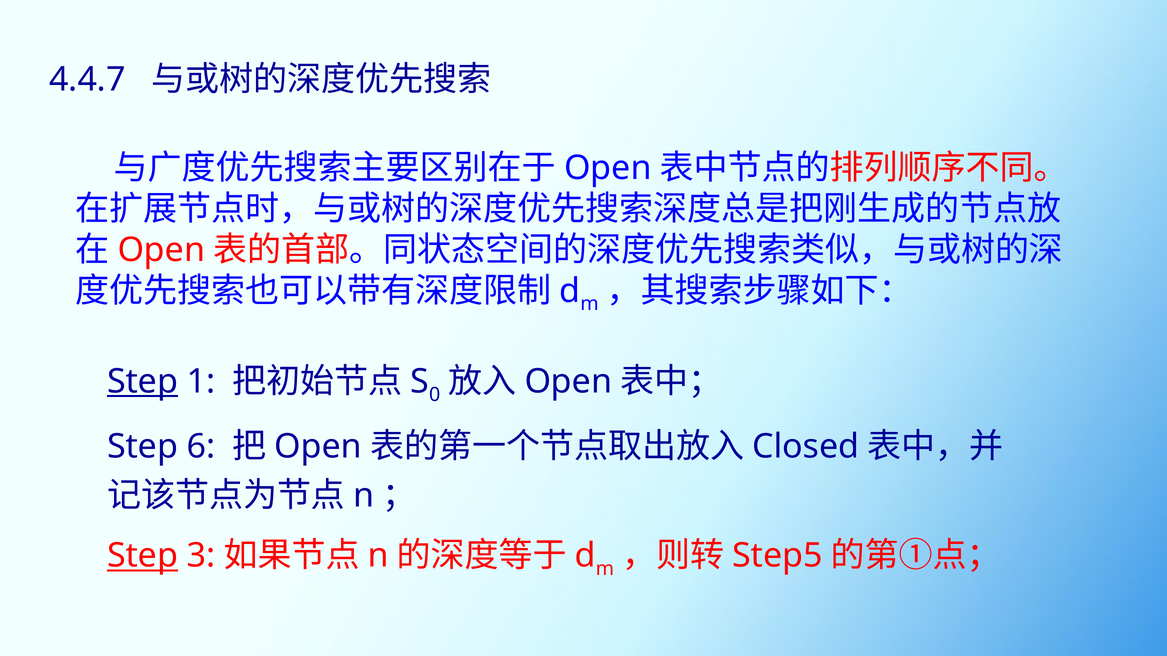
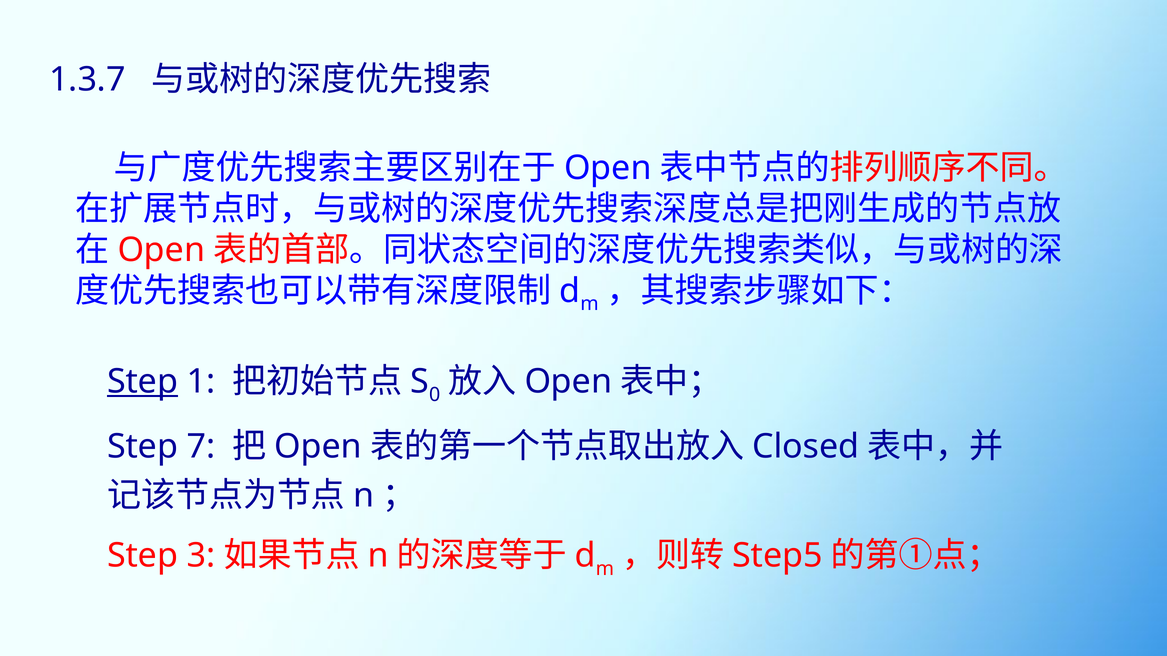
4.4.7: 4.4.7 -> 1.3.7 (87, 80)
6: 6 -> 7 (201, 447)
Step underline: present -> none (143, 556)
